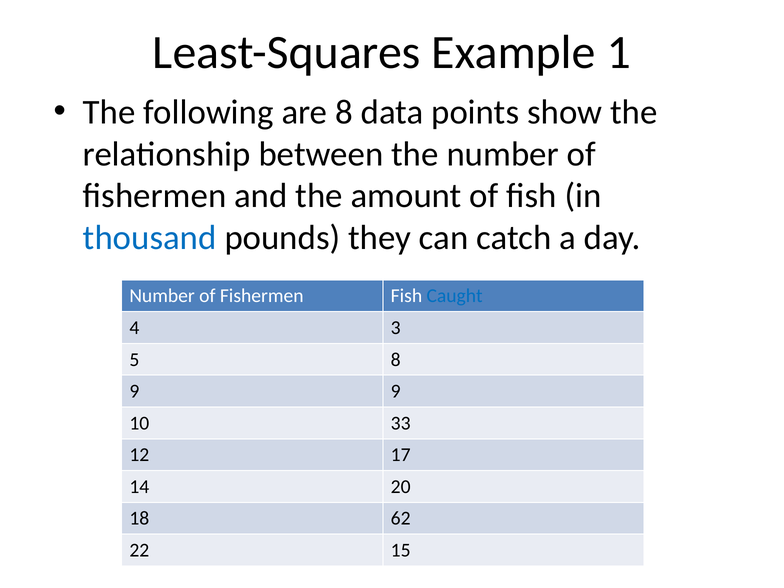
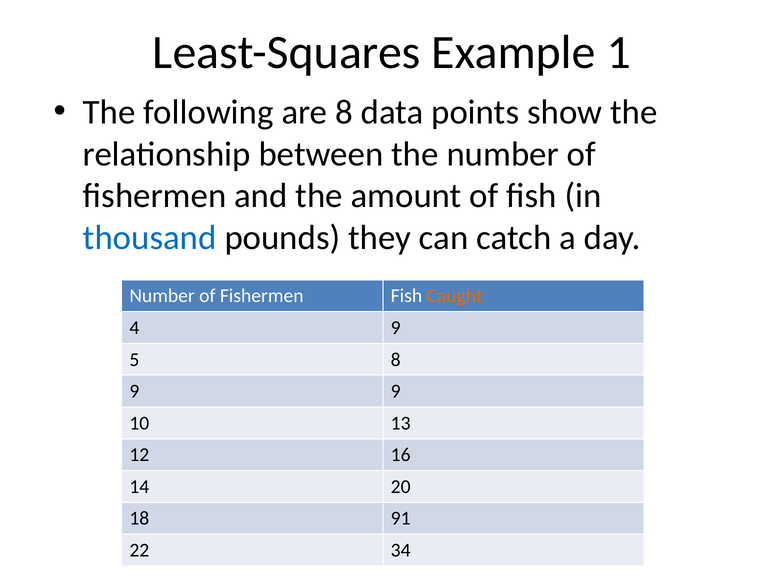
Caught colour: blue -> orange (455, 296)
4 3: 3 -> 9 (396, 328)
33: 33 -> 13 (401, 423)
17: 17 -> 16 (401, 455)
62: 62 -> 91 (401, 519)
15: 15 -> 34 (401, 550)
